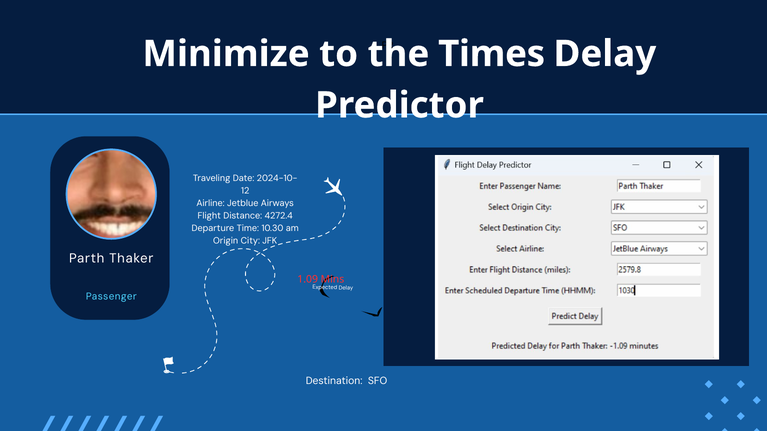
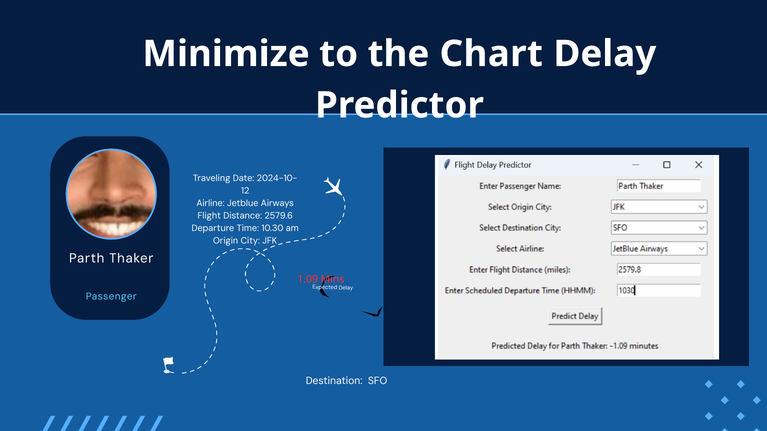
Times: Times -> Chart (491, 54)
4272.4: 4272.4 -> 2579.6 (279, 216)
